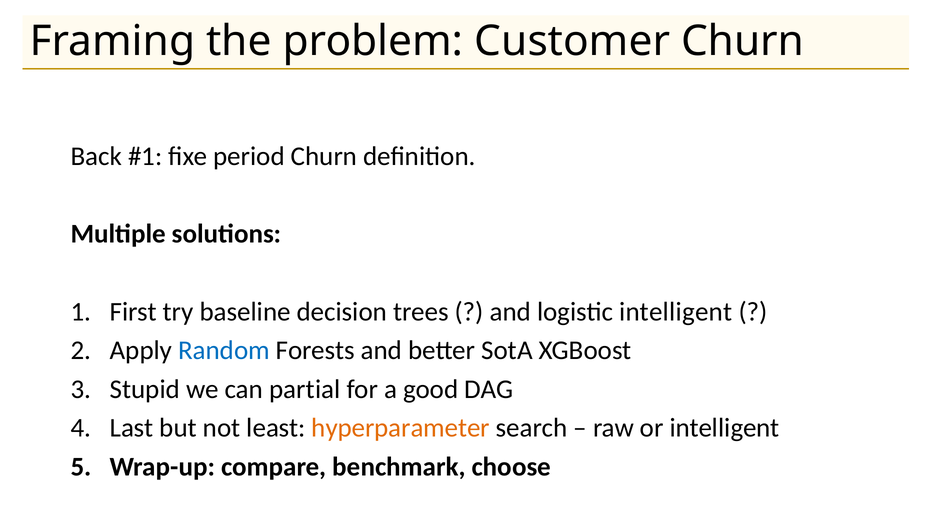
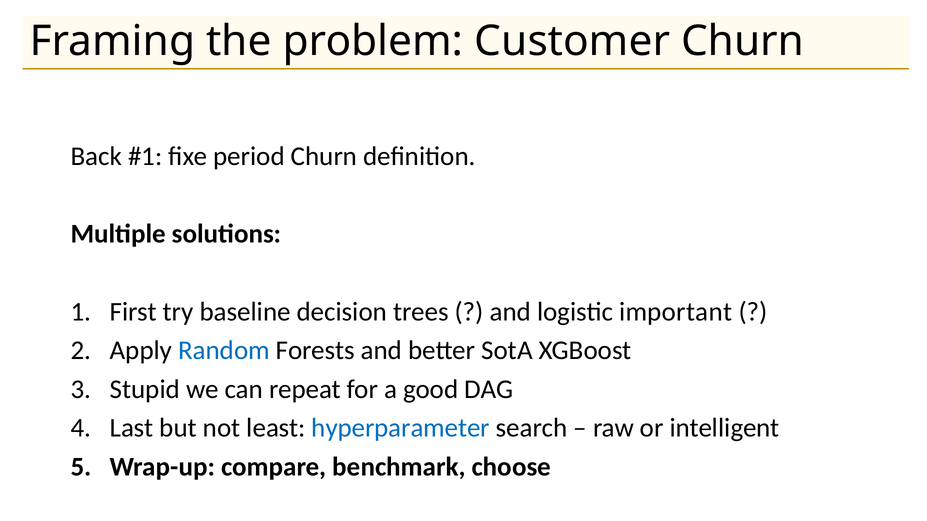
logistic intelligent: intelligent -> important (676, 312)
partial: partial -> repeat (305, 389)
hyperparameter colour: orange -> blue (401, 428)
